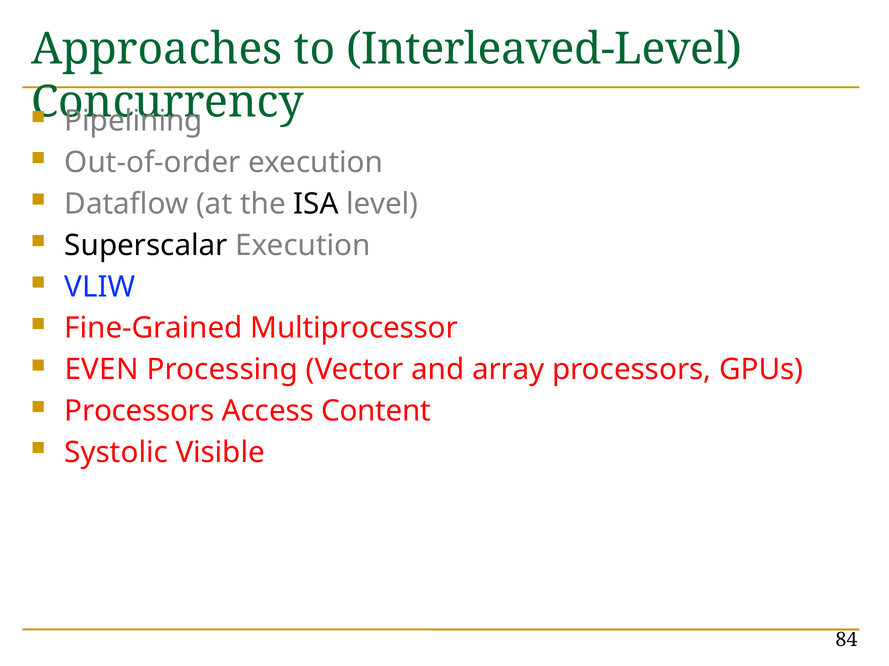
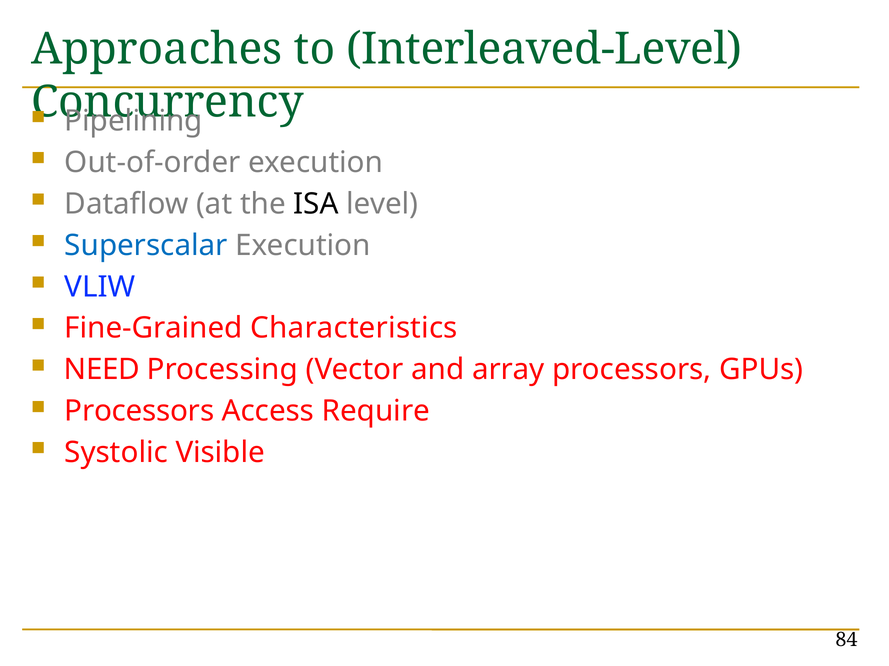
Superscalar colour: black -> blue (146, 246)
Multiprocessor: Multiprocessor -> Characteristics (354, 329)
EVEN: EVEN -> NEED (102, 370)
Content: Content -> Require (376, 412)
